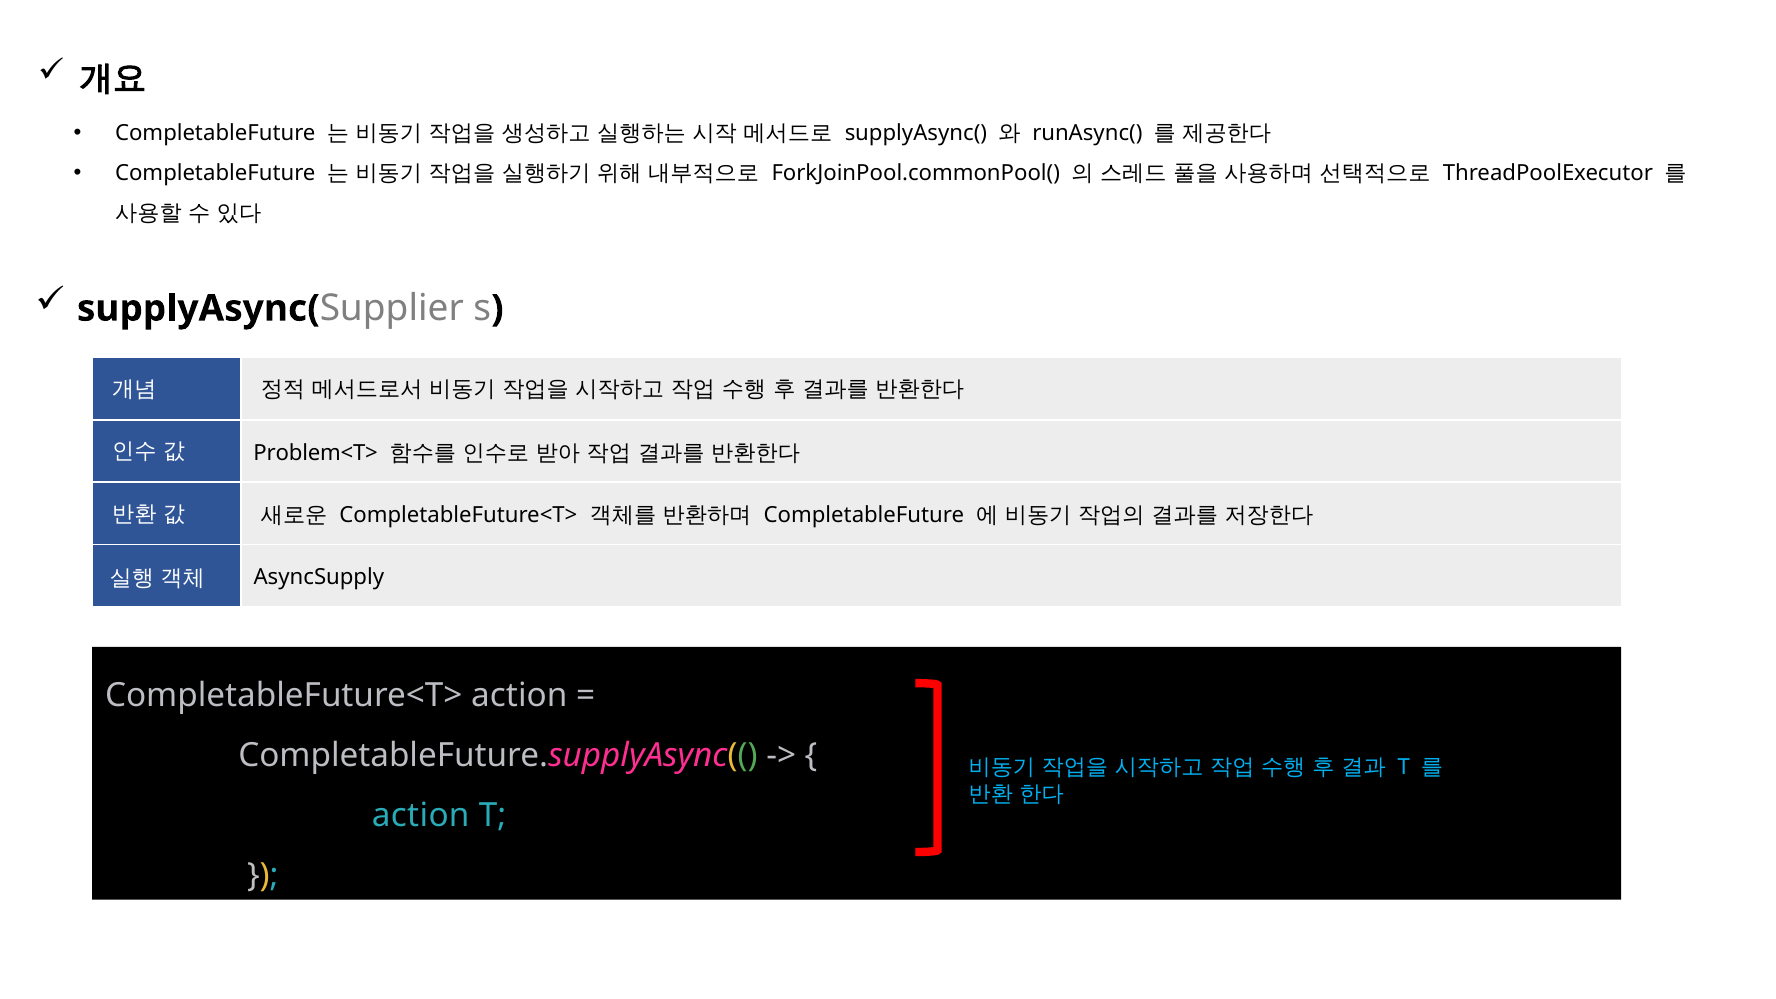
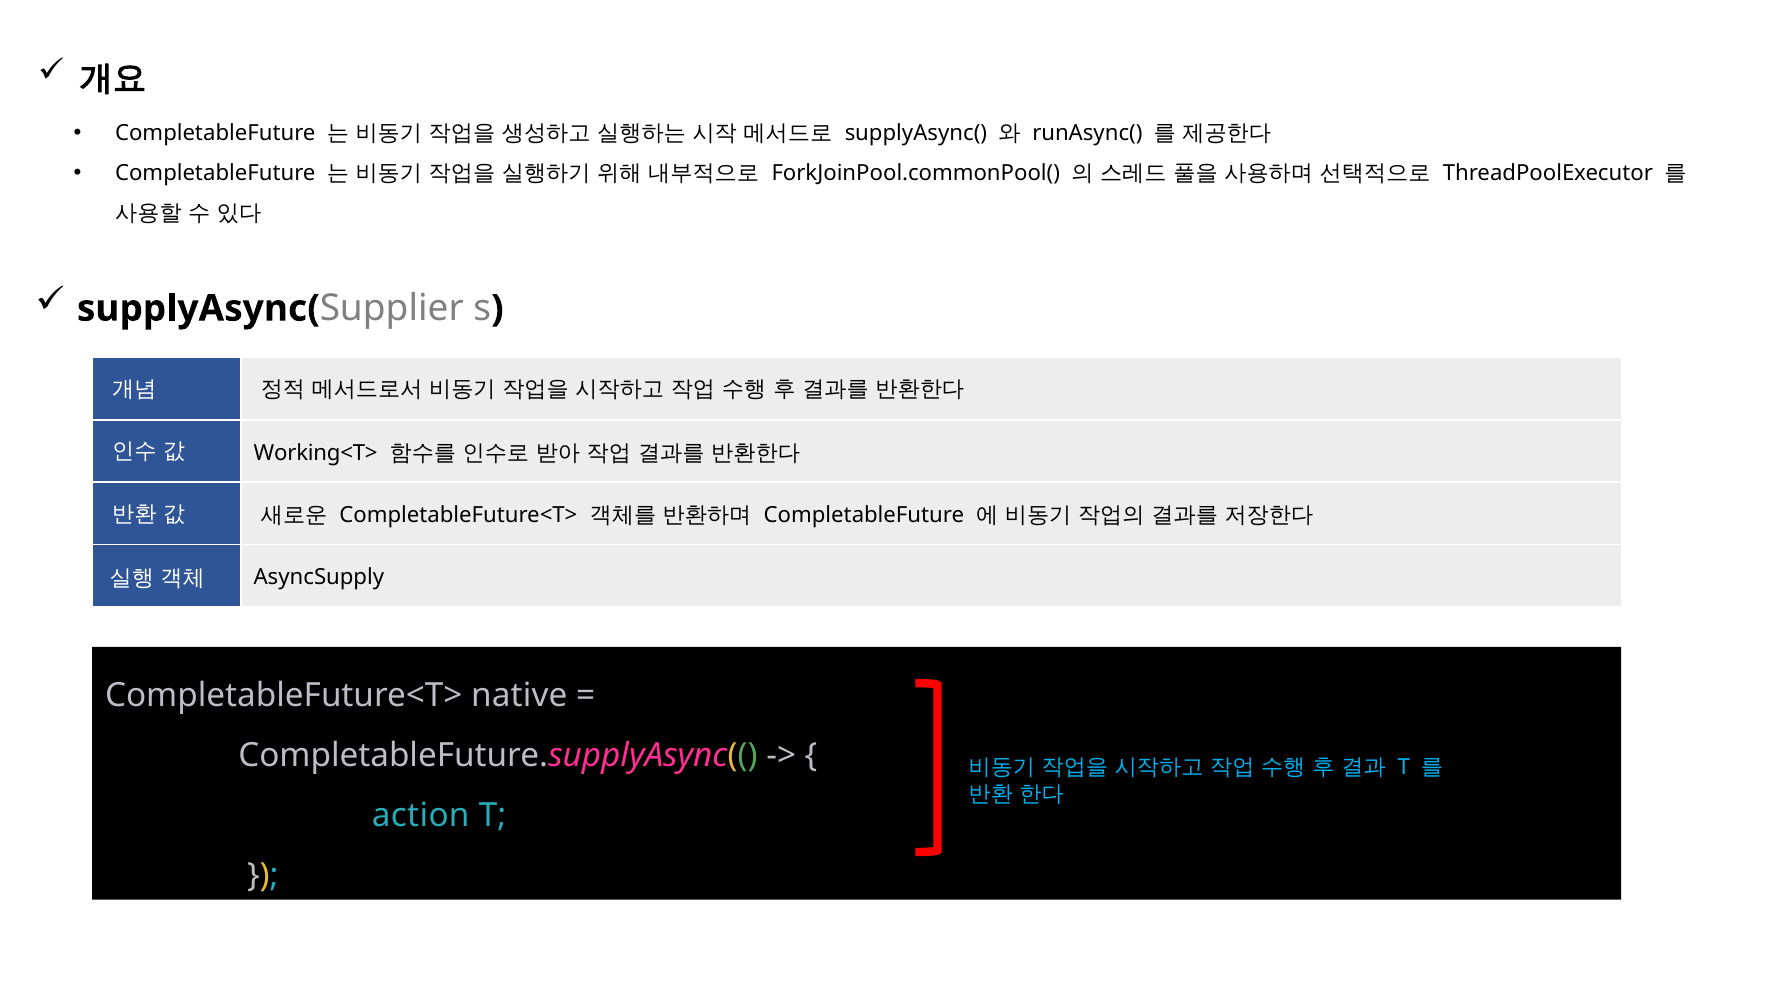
Problem<T>: Problem<T> -> Working<T> (316, 453)
CompletableFuture<T> action: action -> native (519, 696)
